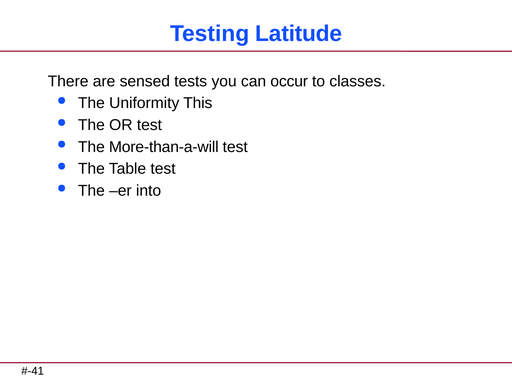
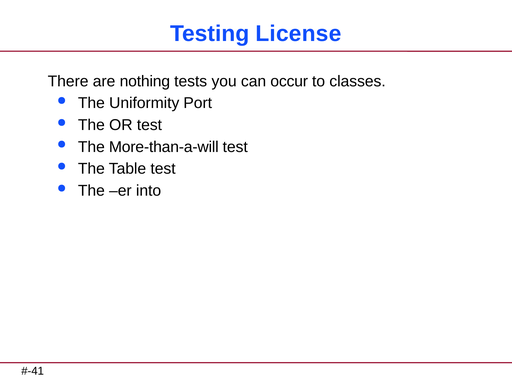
Latitude: Latitude -> License (298, 34)
sensed: sensed -> nothing (145, 81)
This: This -> Port (198, 103)
